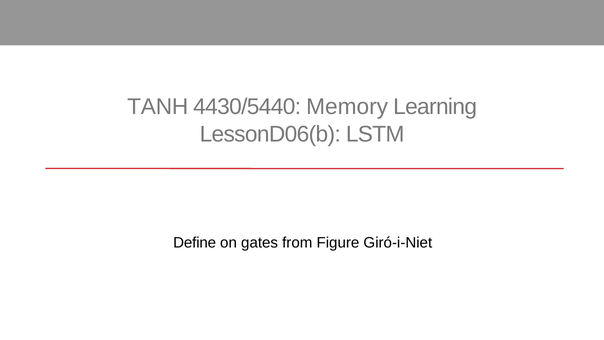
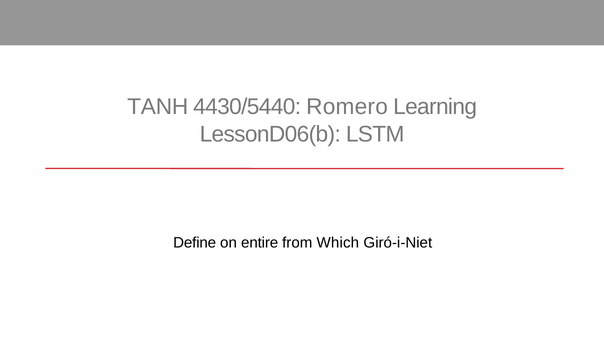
Memory: Memory -> Romero (347, 107)
gates: gates -> entire (260, 243)
Figure: Figure -> Which (338, 243)
